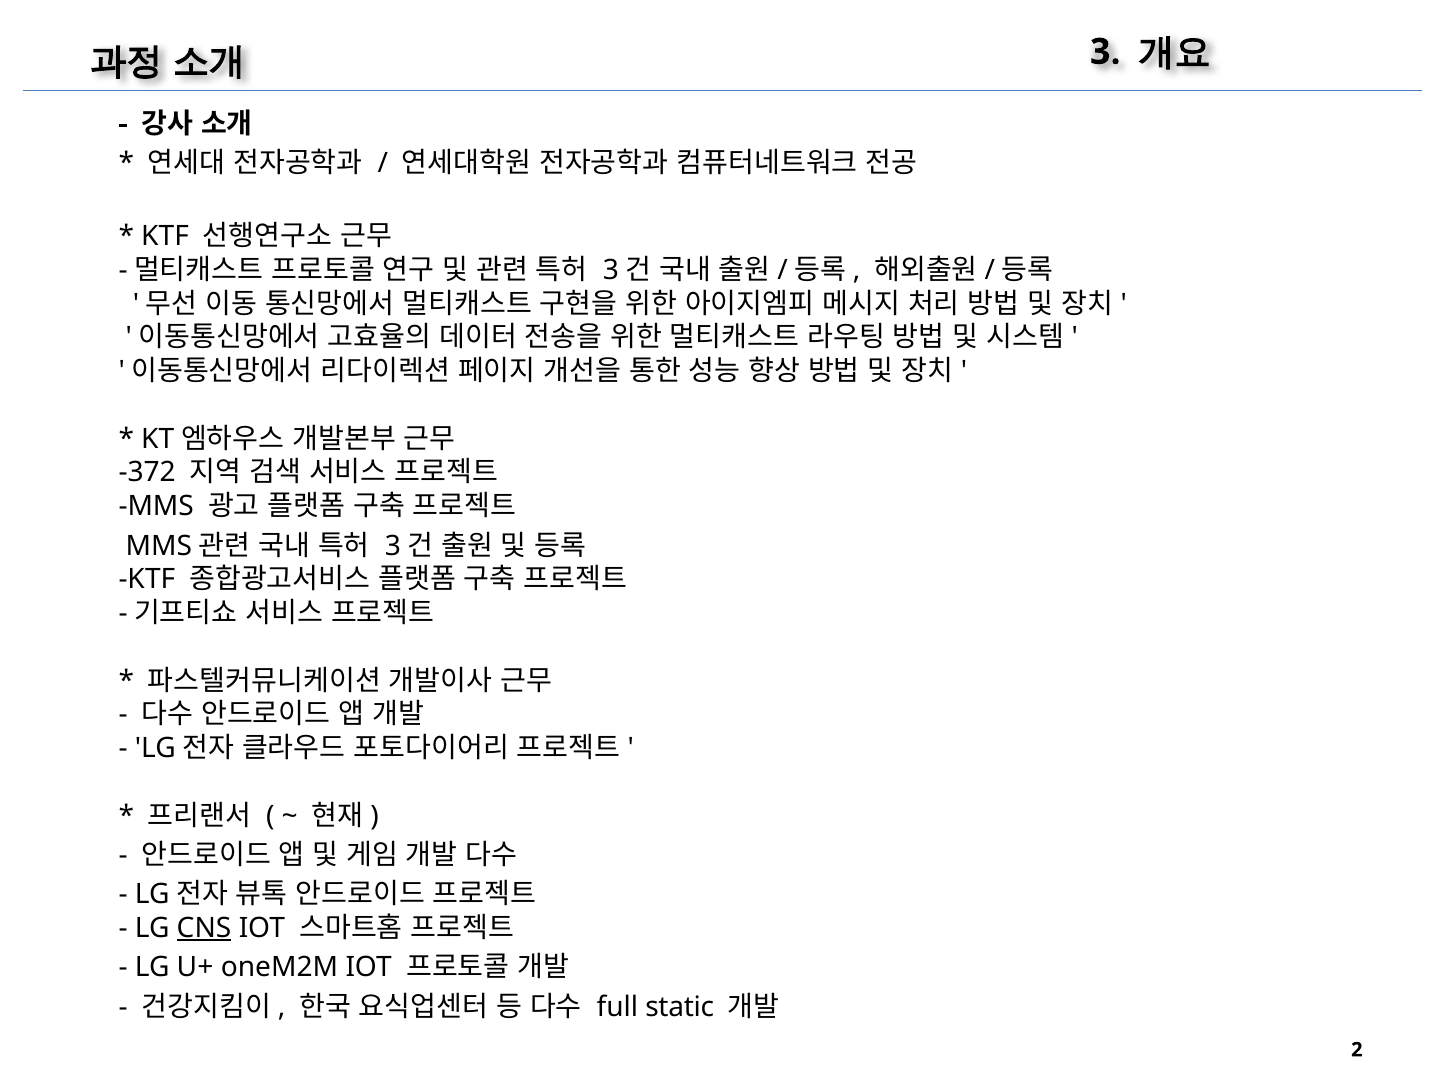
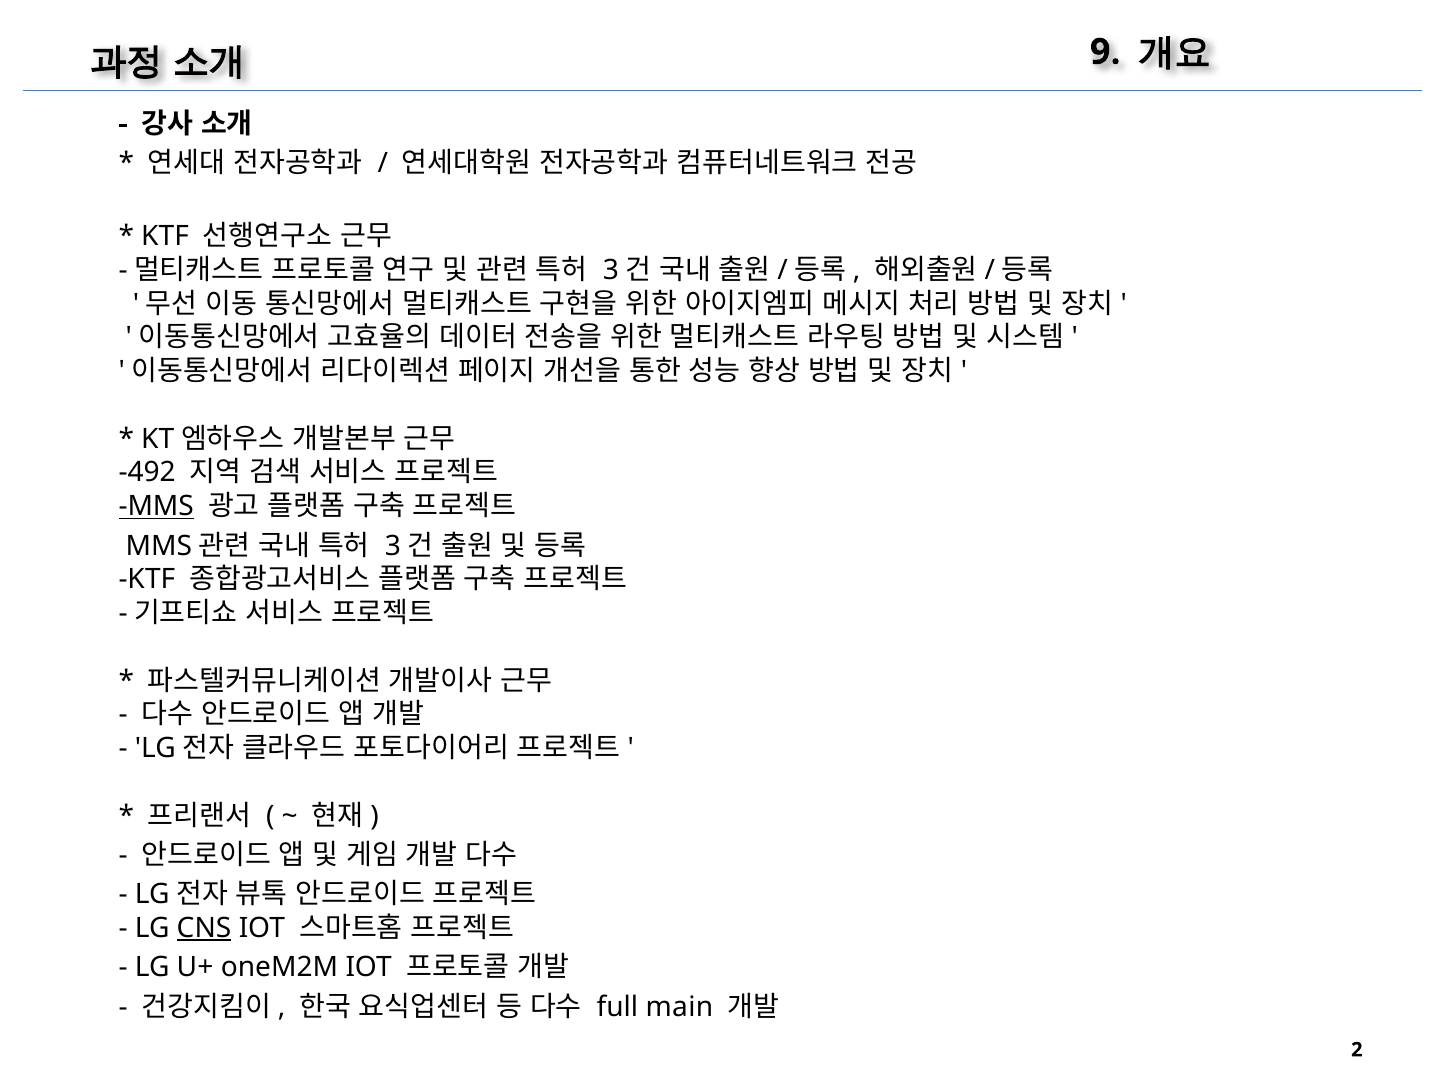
3: 3 -> 9 (1105, 52)
-372: -372 -> -492 (147, 473)
MMS underline: none -> present (156, 506)
static: static -> main (679, 1007)
